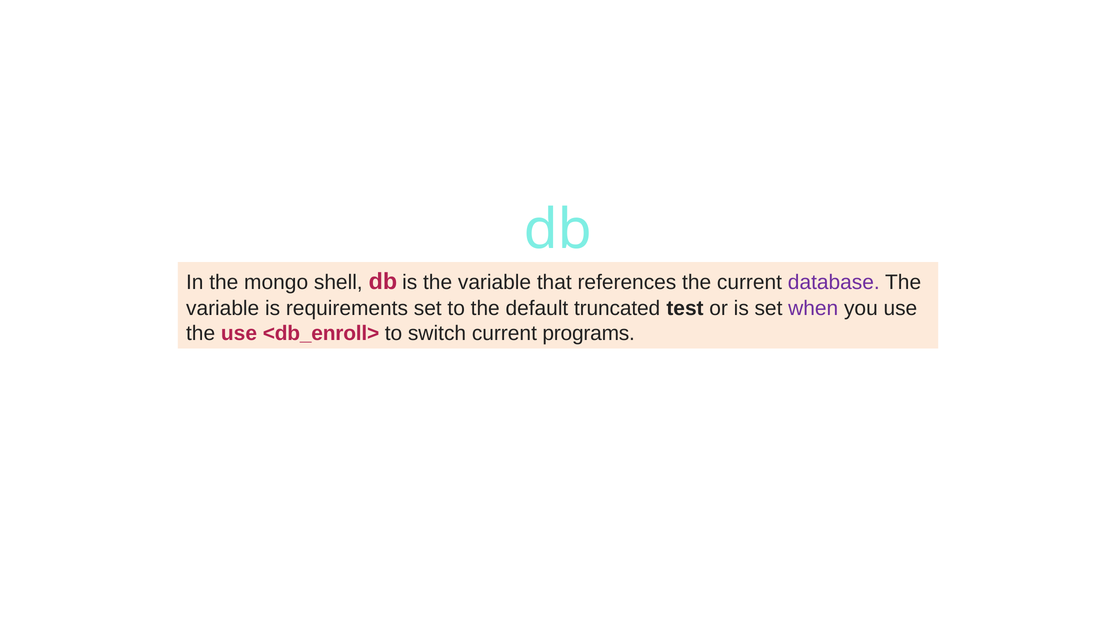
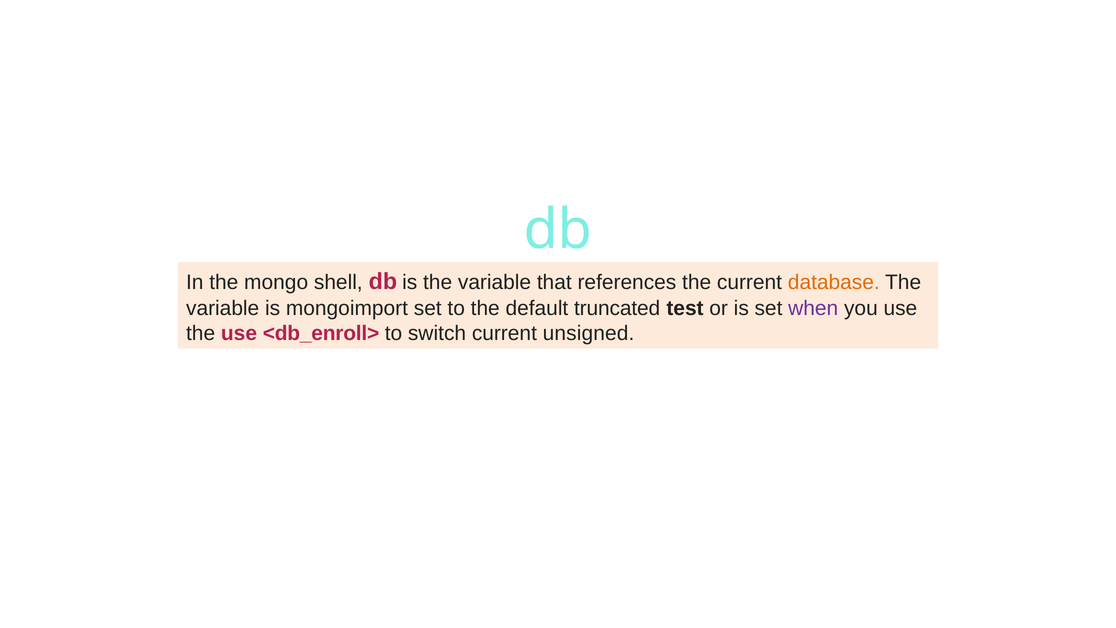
database colour: purple -> orange (834, 282)
requirements: requirements -> mongoimport (347, 308)
programs: programs -> unsigned (589, 333)
